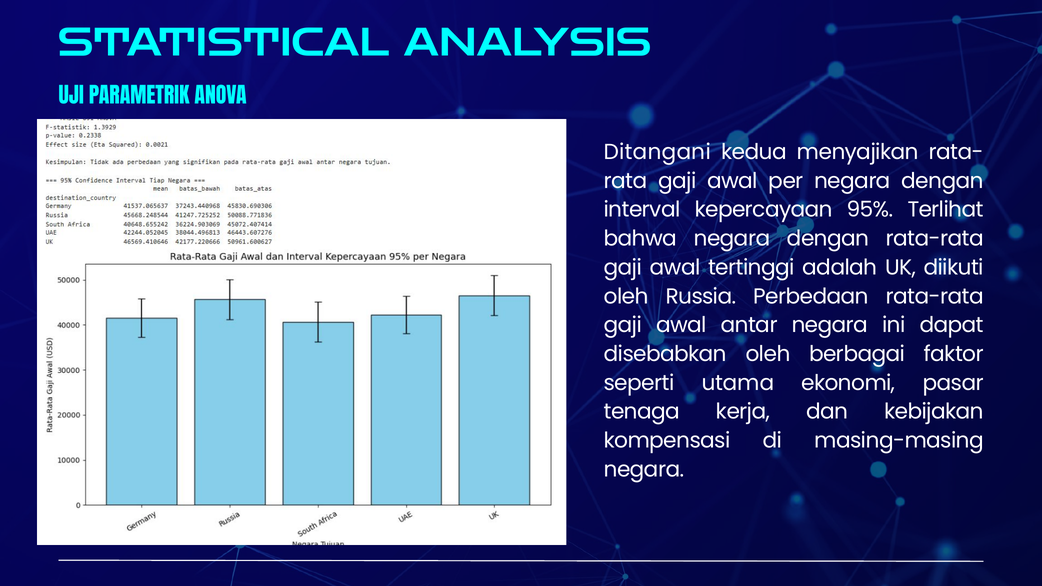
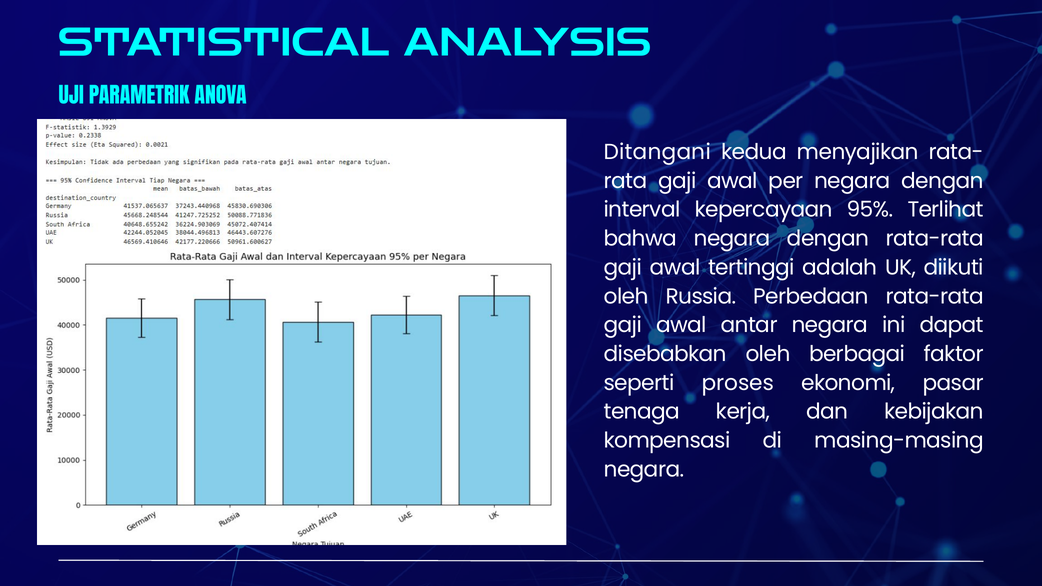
utama: utama -> proses (738, 383)
